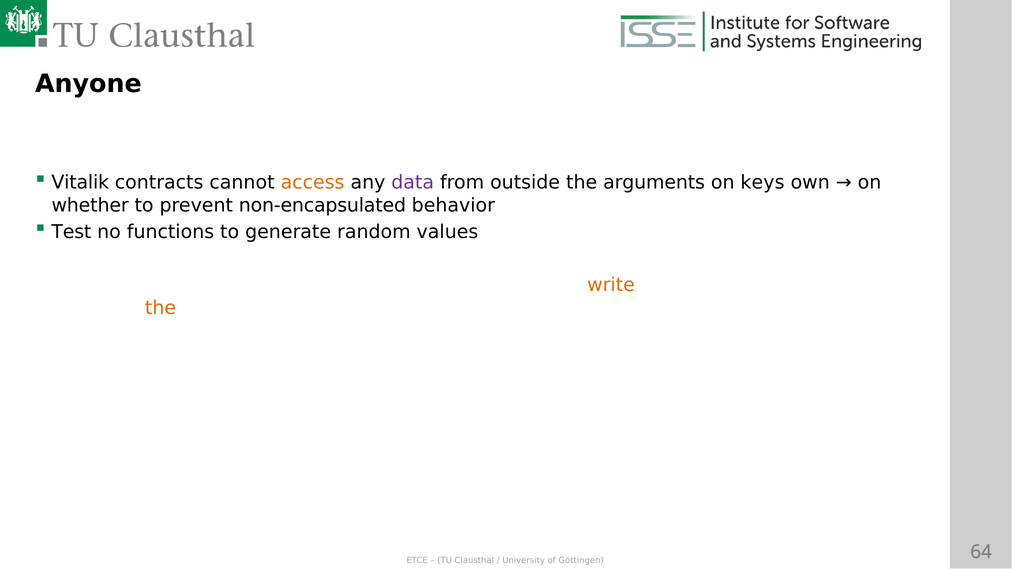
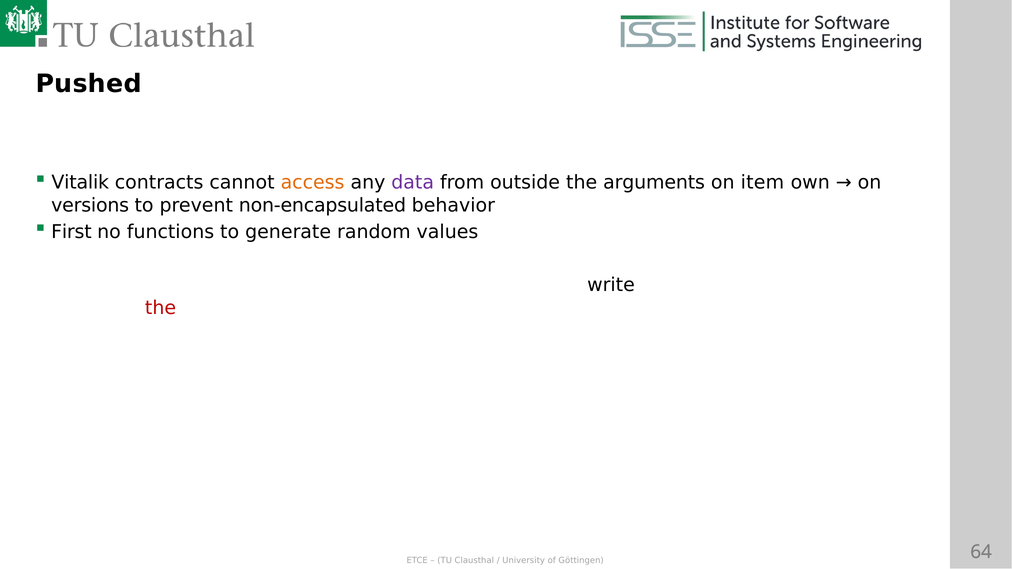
Anyone: Anyone -> Pushed (89, 84)
keys: keys -> item (762, 183)
whether: whether -> versions (90, 206)
Test: Test -> First (71, 232)
write colour: orange -> black (611, 285)
the colour: orange -> red (161, 308)
